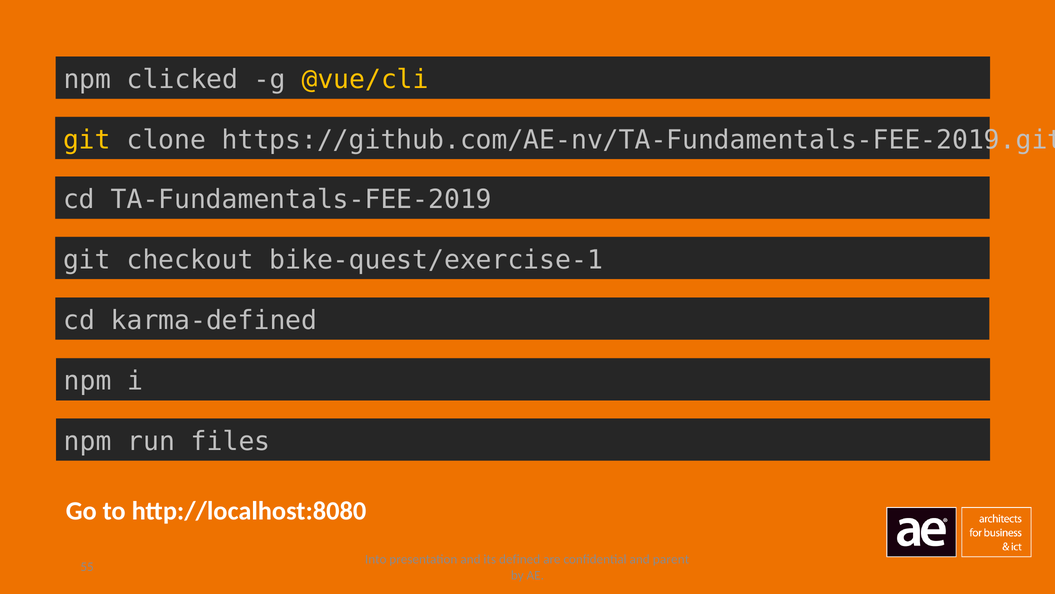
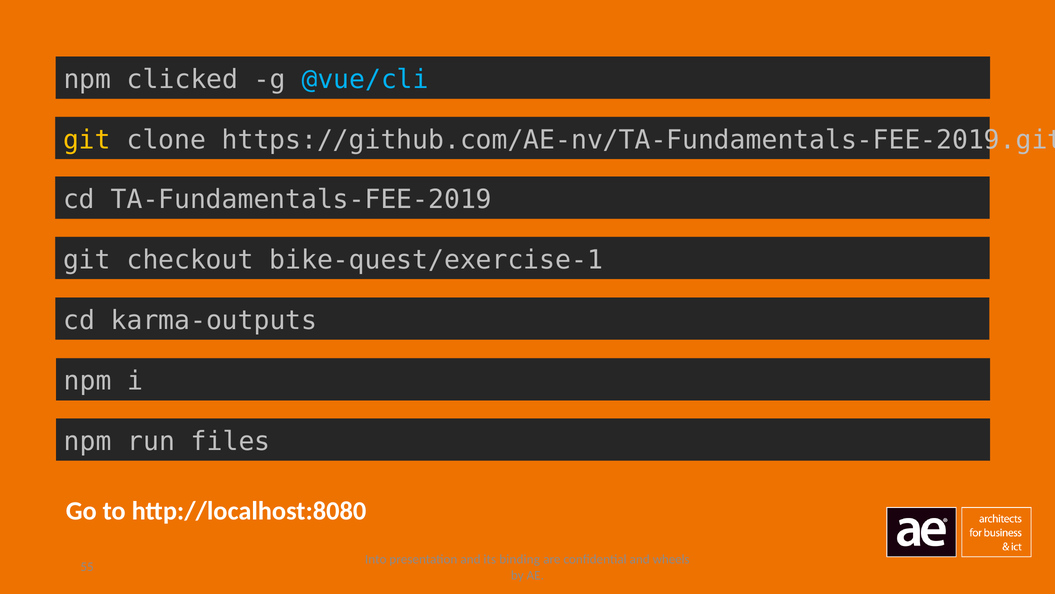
@vue/cli colour: yellow -> light blue (365, 79)
karma-defined: karma-defined -> karma-outputs (214, 320)
defined: defined -> binding (520, 559)
parent: parent -> wheels (671, 559)
